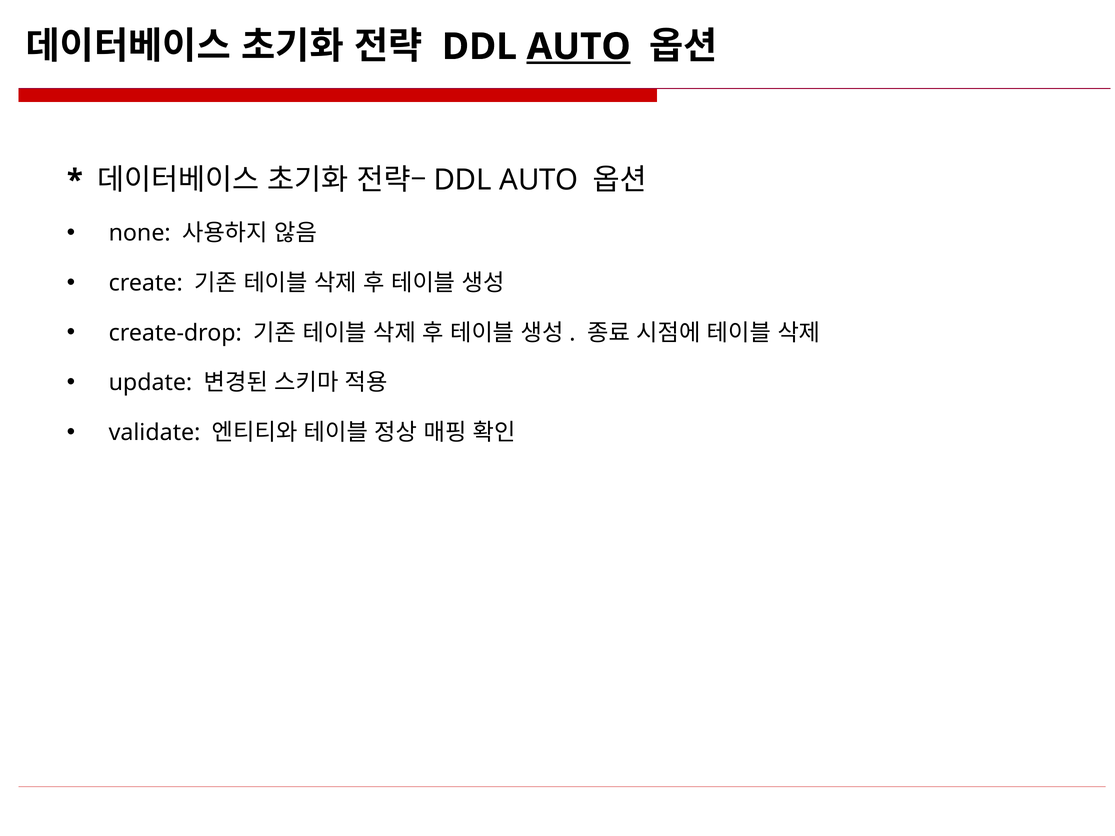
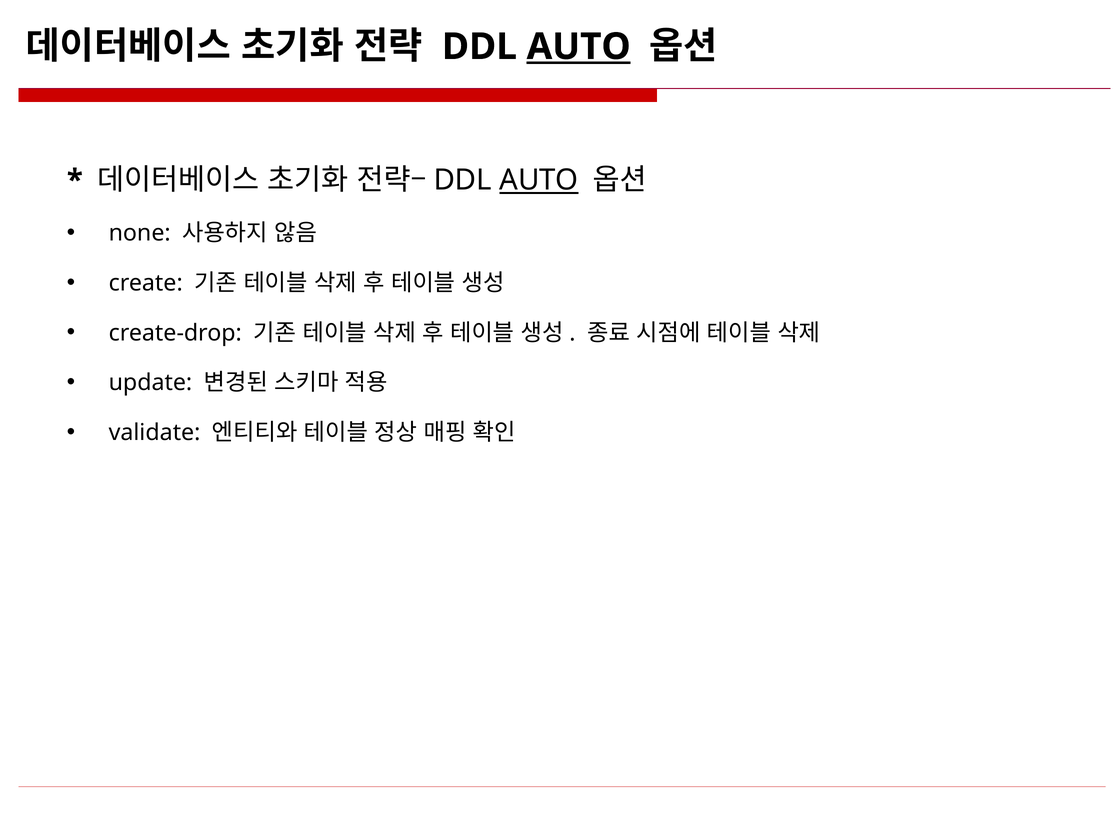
AUTO underline: none -> present (539, 180)
